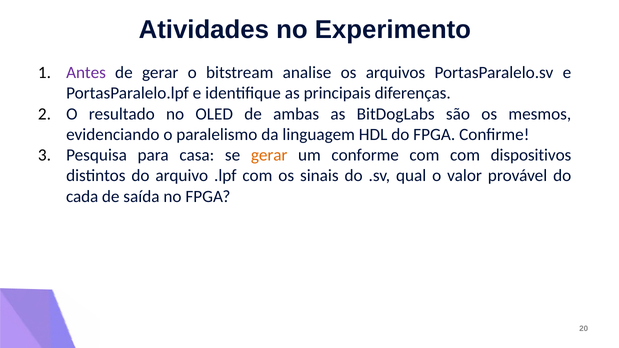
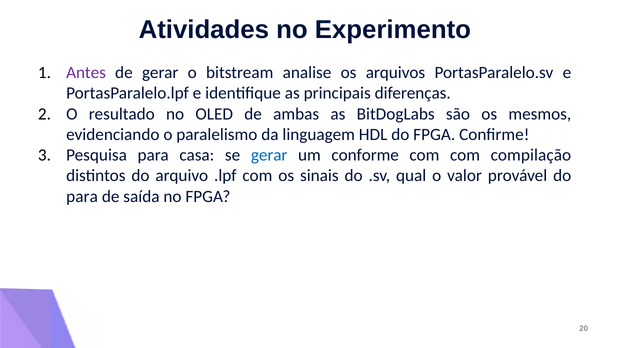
gerar colour: orange -> blue (269, 155)
dispositivos: dispositivos -> compilação (531, 155)
cada: cada -> para (82, 196)
